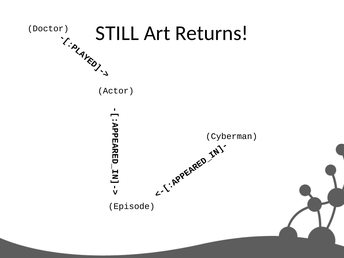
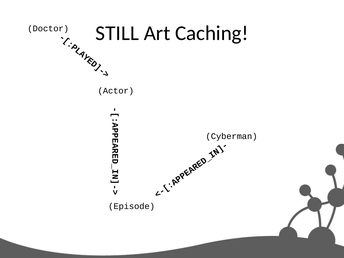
Returns: Returns -> Caching (212, 33)
